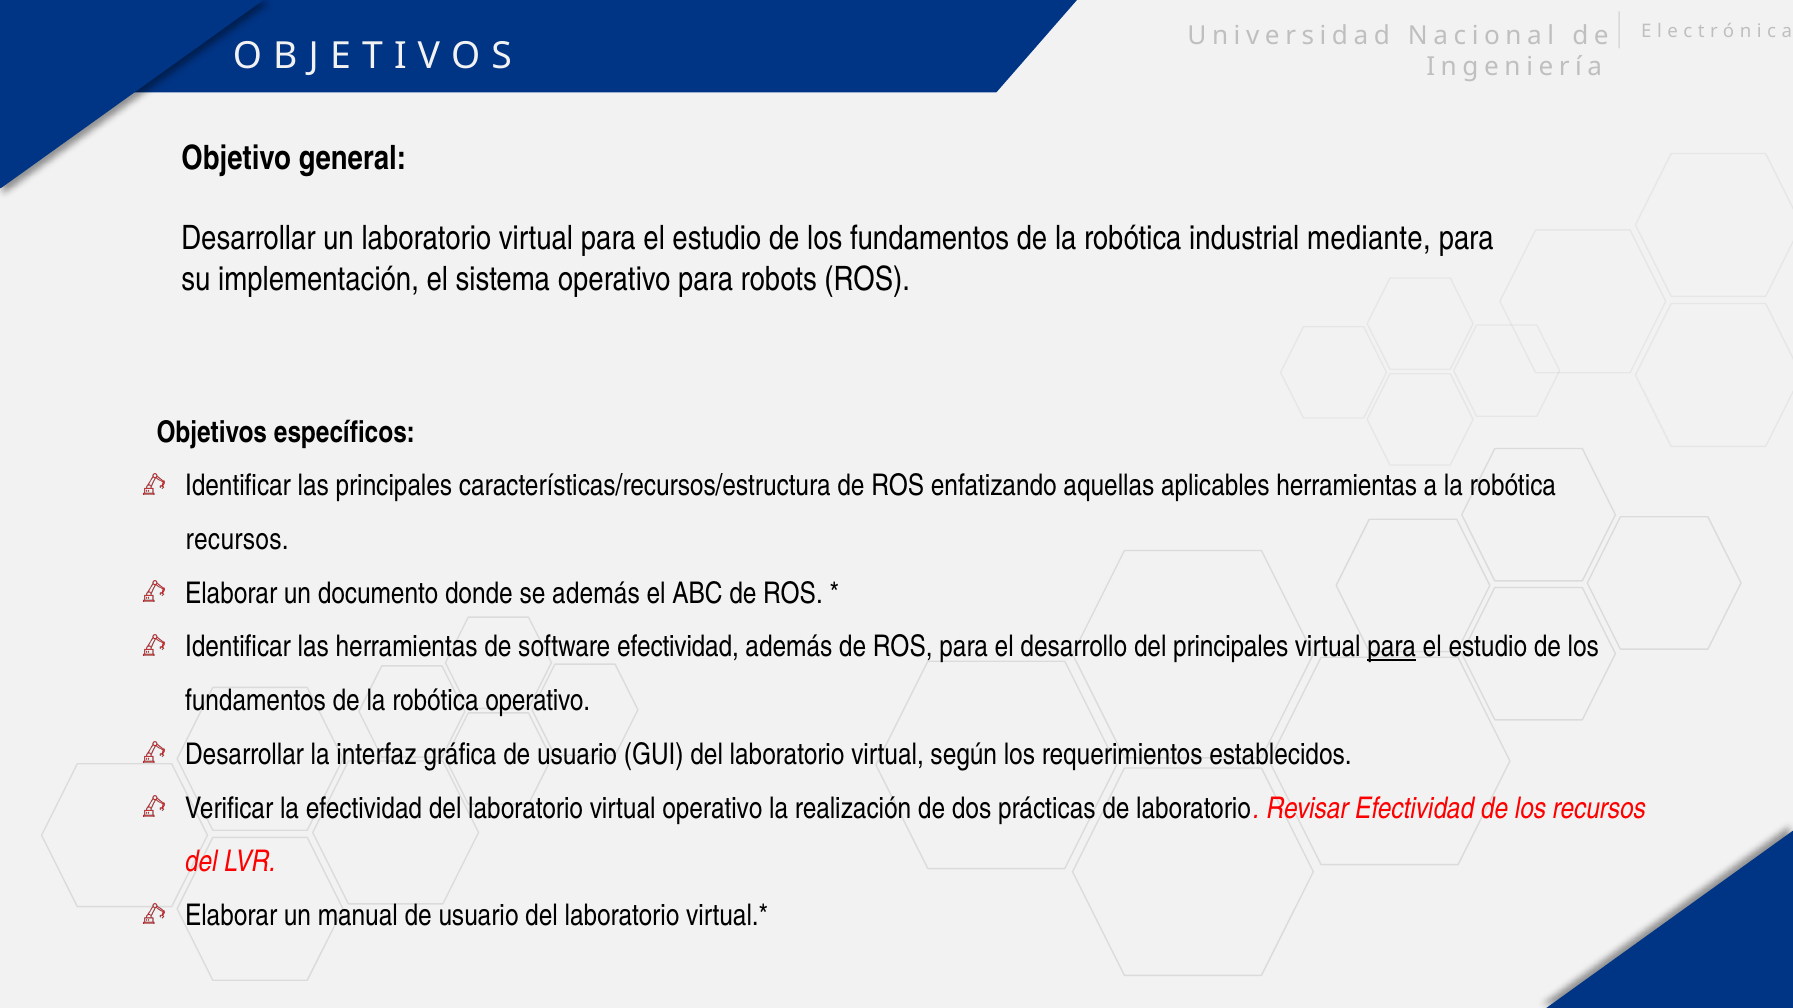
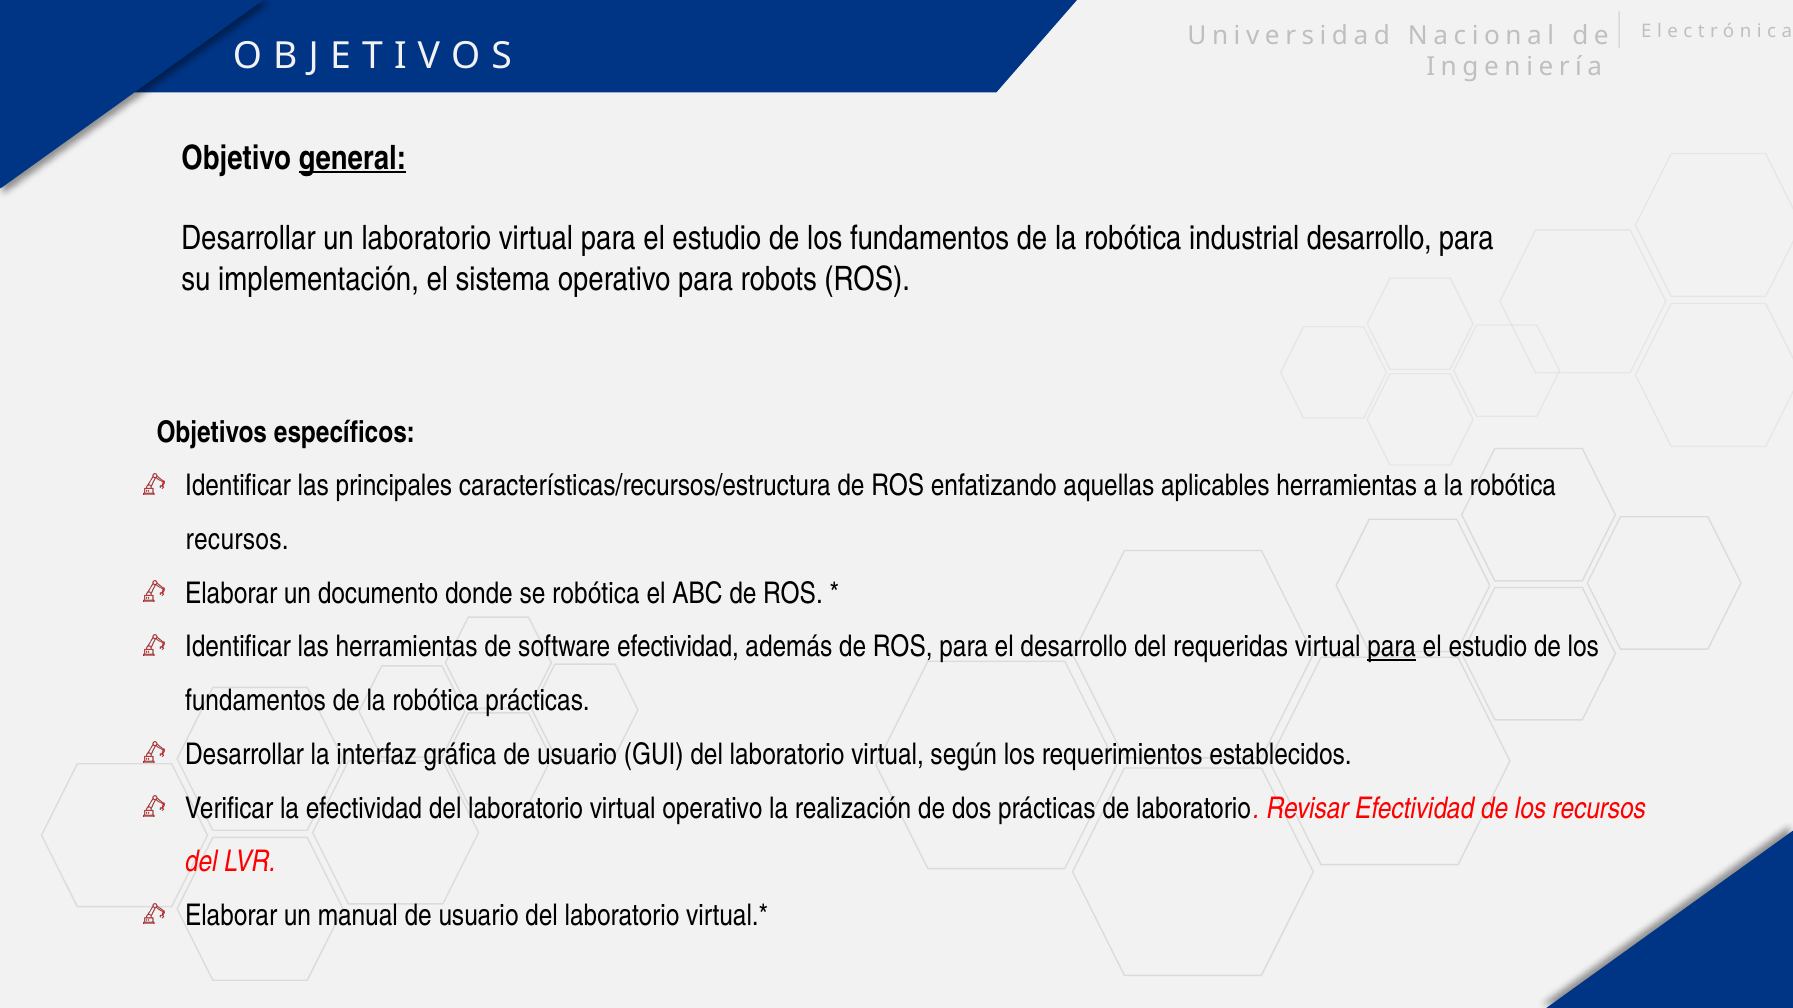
general underline: none -> present (352, 158)
industrial mediante: mediante -> desarrollo (1369, 239)
se además: además -> robótica (596, 594)
del principales: principales -> requeridas (1231, 647)
robótica operativo: operativo -> prácticas (538, 701)
